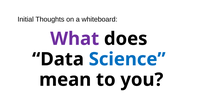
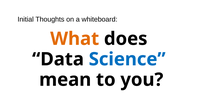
What colour: purple -> orange (75, 39)
